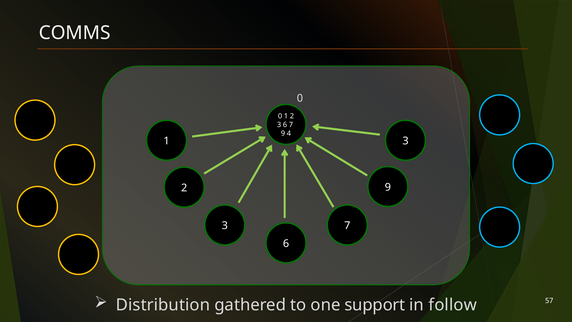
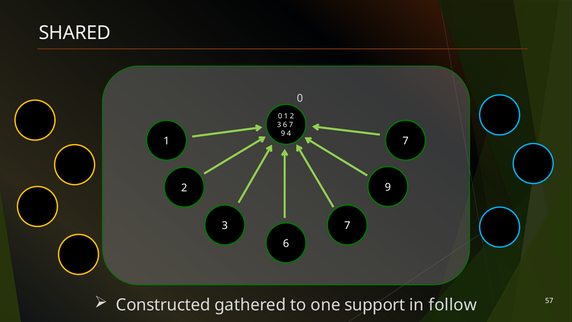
COMMS: COMMS -> SHARED (75, 33)
1 3: 3 -> 7 (405, 141)
Distribution: Distribution -> Constructed (163, 305)
